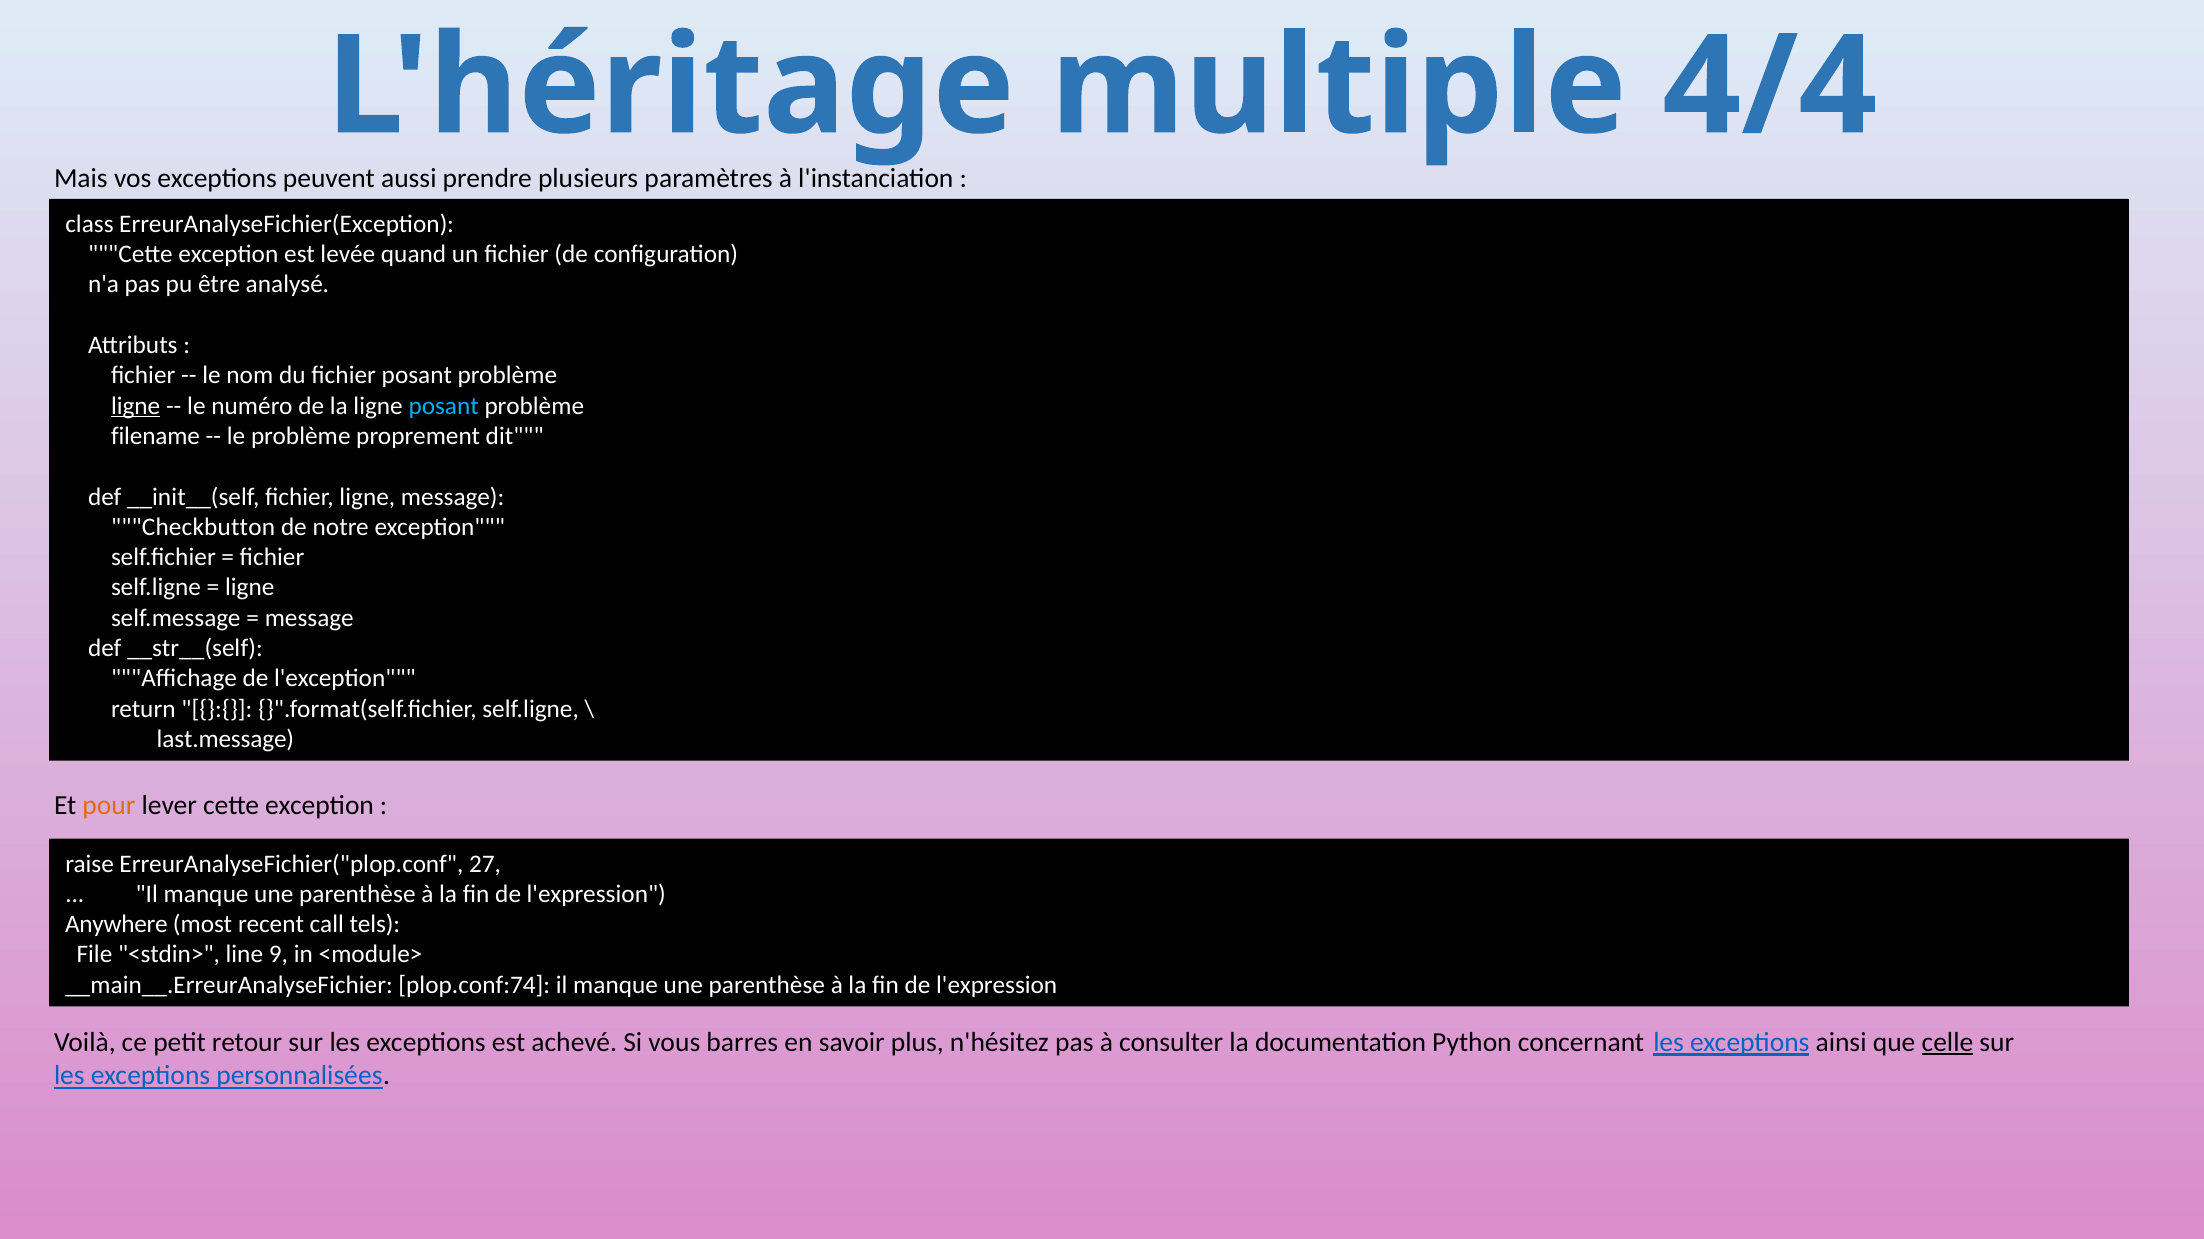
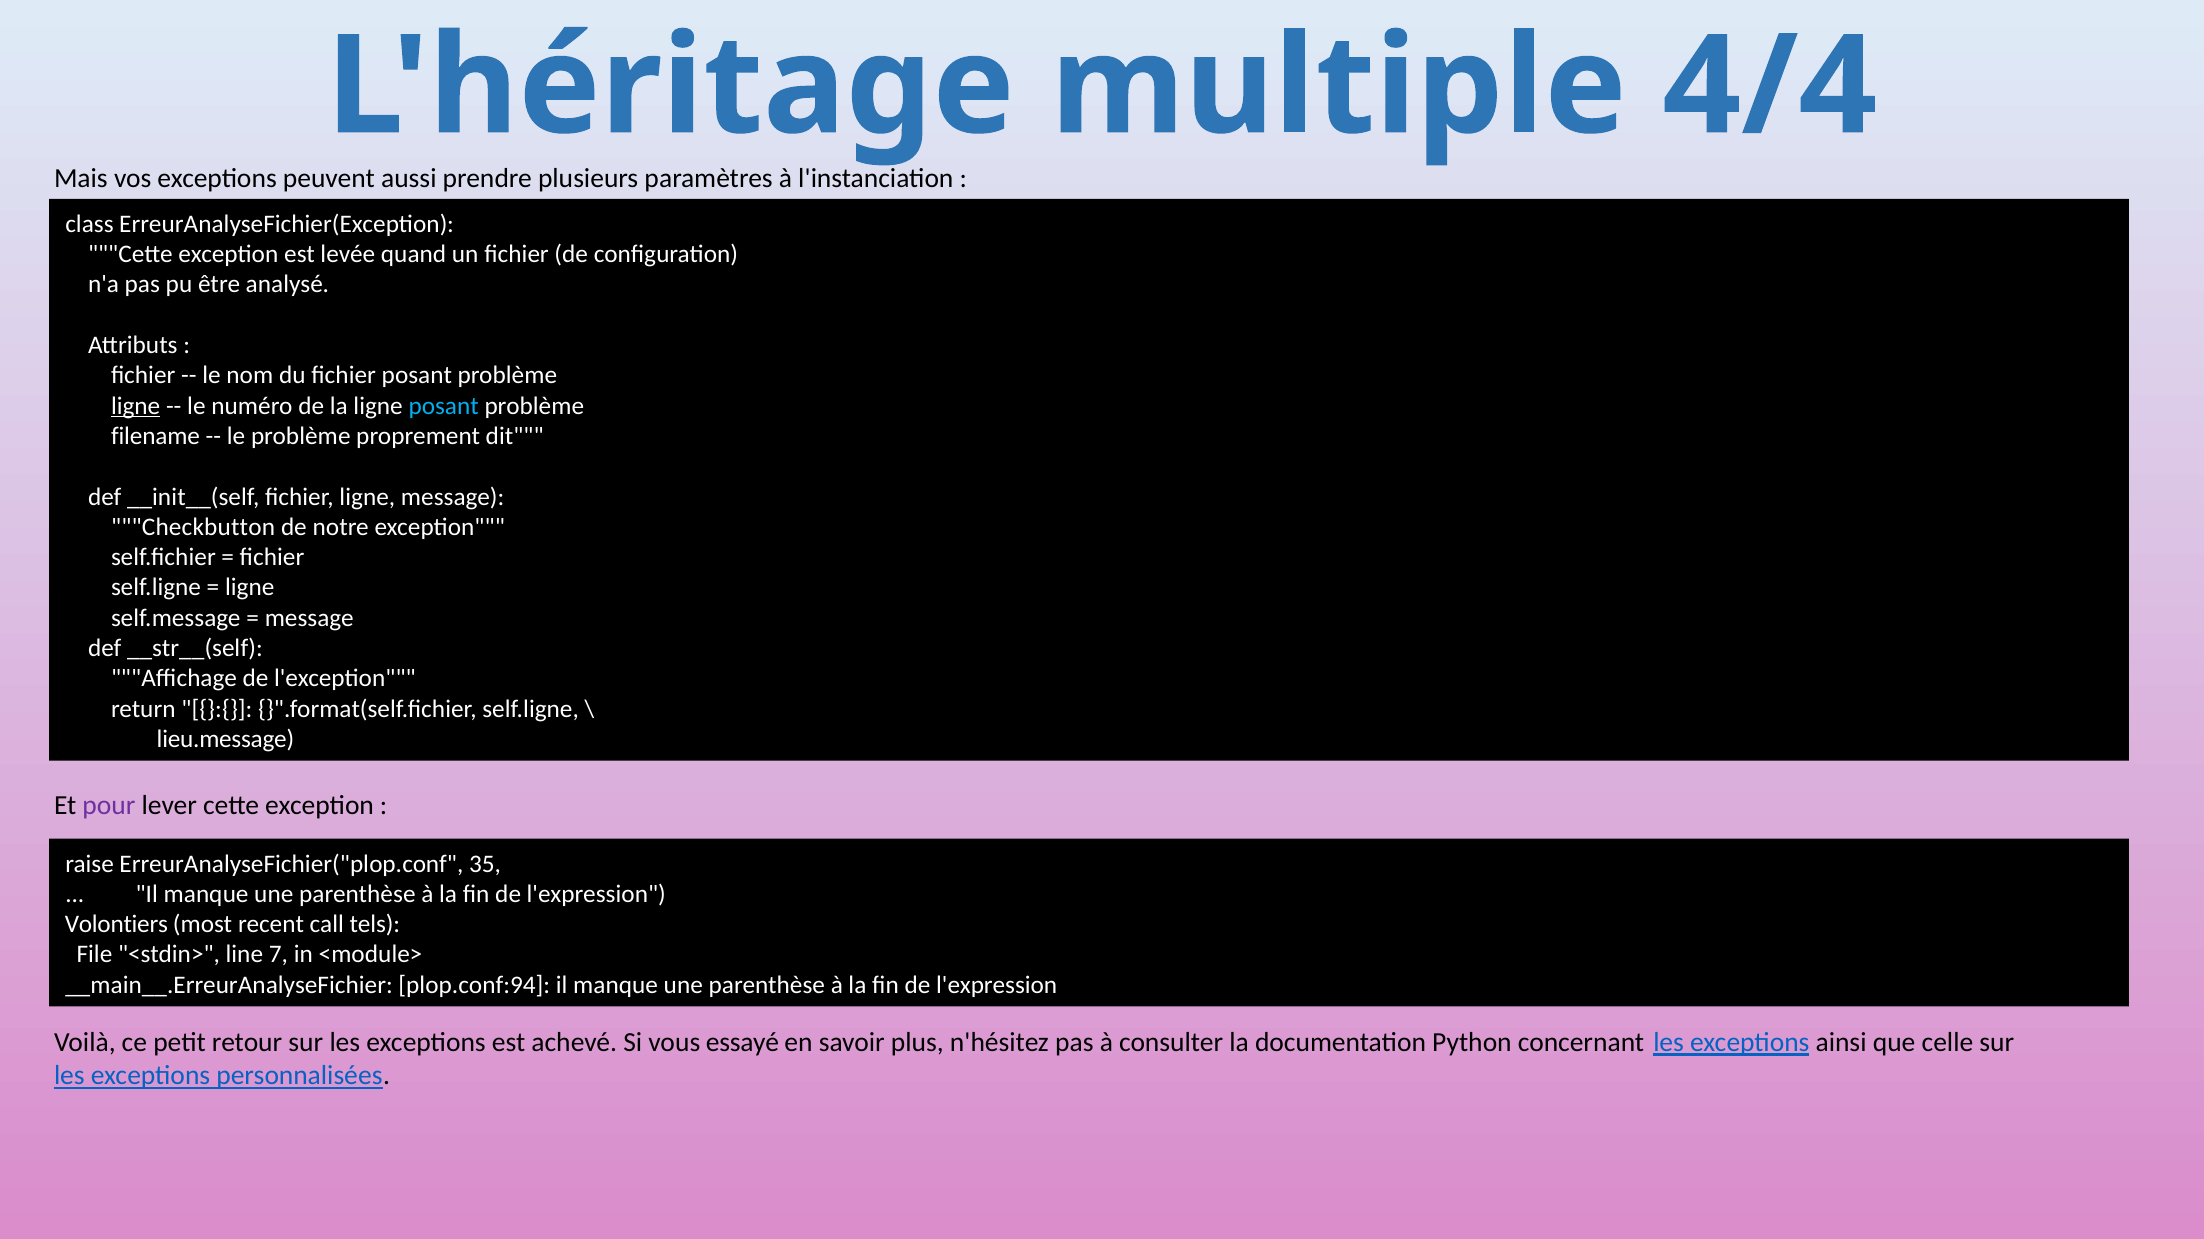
last.message: last.message -> lieu.message (225, 740)
pour colour: orange -> purple (109, 806)
27: 27 -> 35 (485, 864)
Anywhere: Anywhere -> Volontiers (116, 925)
9: 9 -> 7 (278, 955)
plop.conf:74: plop.conf:74 -> plop.conf:94 (474, 986)
barres: barres -> essayé (742, 1043)
celle underline: present -> none (1947, 1043)
